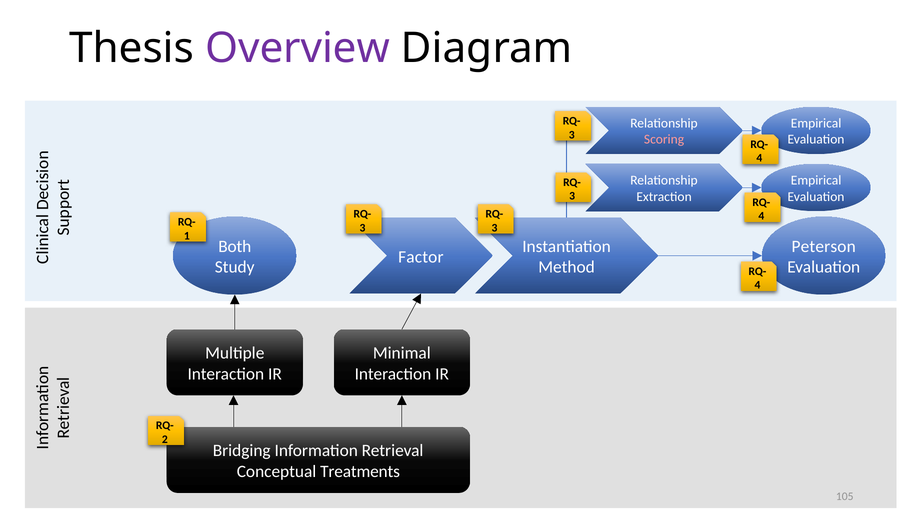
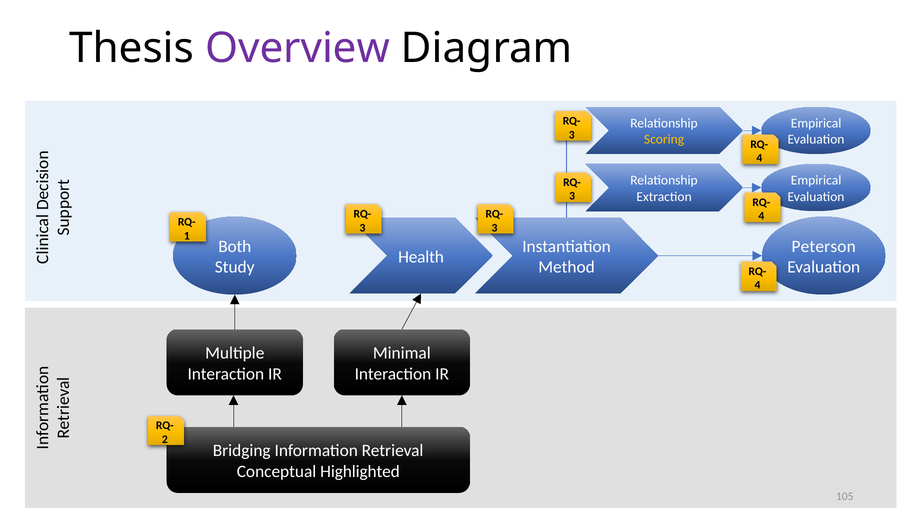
Scoring colour: pink -> yellow (664, 139)
Factor: Factor -> Health (421, 257)
Treatments: Treatments -> Highlighted (360, 471)
